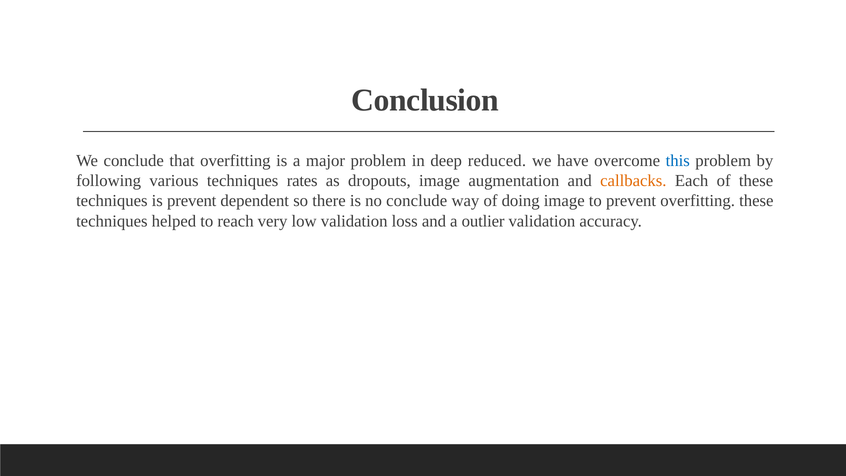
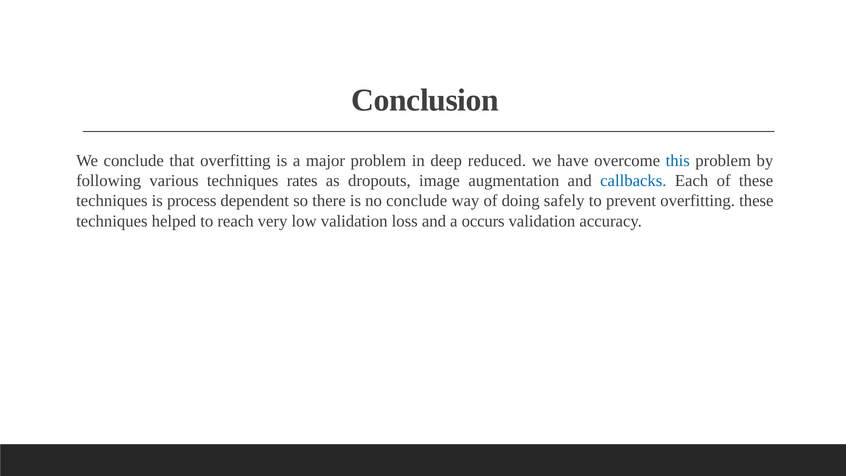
callbacks colour: orange -> blue (633, 181)
is prevent: prevent -> process (192, 201)
doing image: image -> safely (564, 201)
outlier: outlier -> occurs (483, 221)
